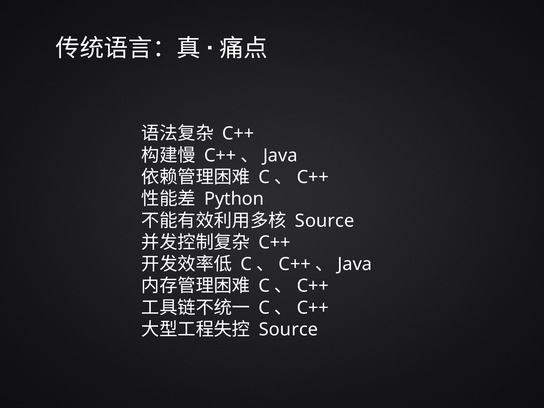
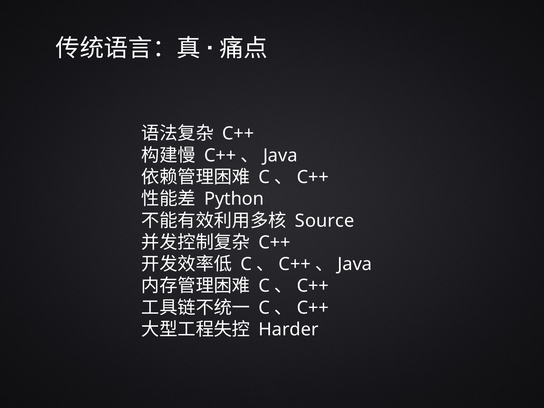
Source: Source -> Harder (289, 330)
